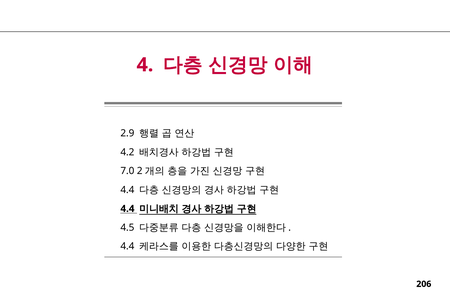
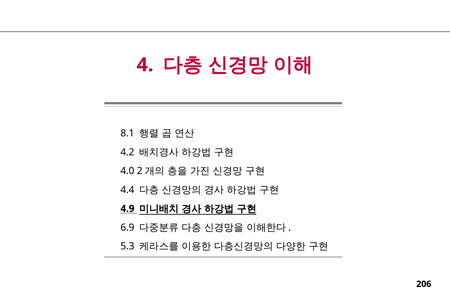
2.9: 2.9 -> 8.1 (127, 133)
7.0: 7.0 -> 4.0 (127, 171)
4.4: 4.4 -> 4.9 (127, 208)
4.5: 4.5 -> 6.9 (127, 227)
4.4: 4.4 -> 5.3 (127, 246)
